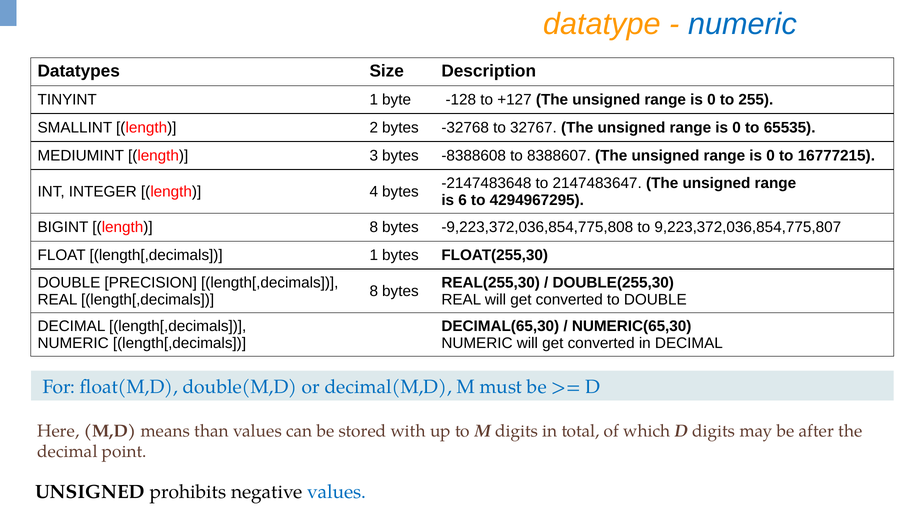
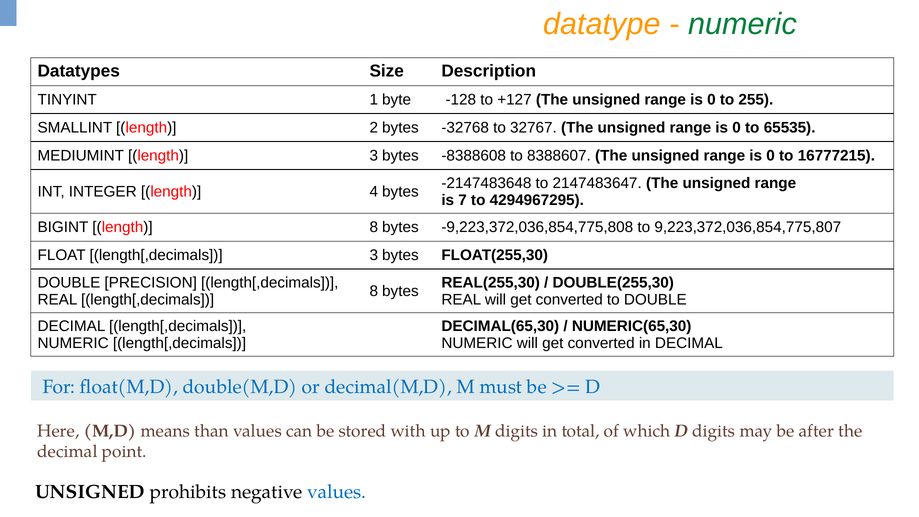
numeric colour: blue -> green (743, 24)
6: 6 -> 7 (463, 200)
length[,decimals 1: 1 -> 3 (374, 255)
